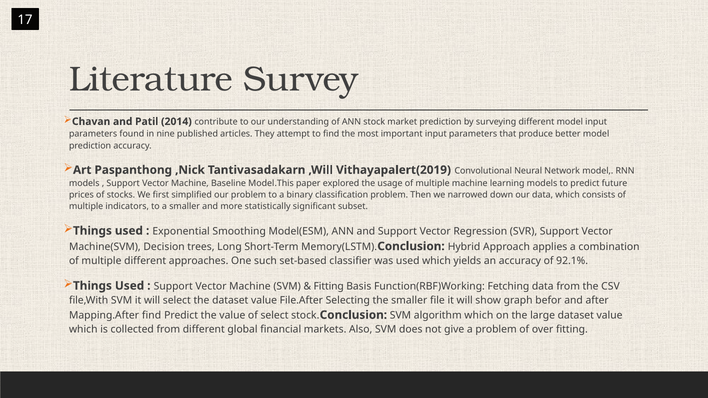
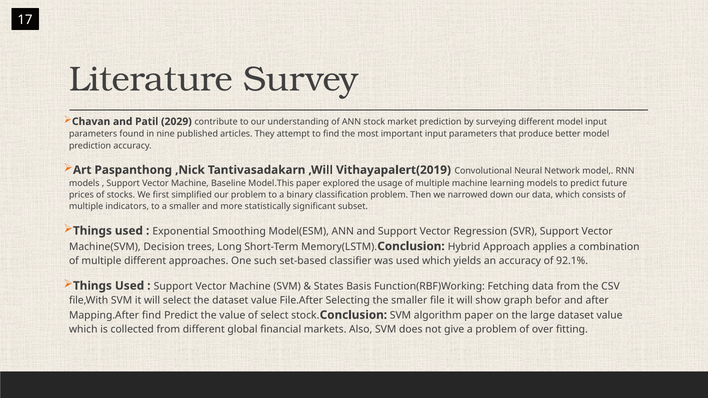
2014: 2014 -> 2029 (176, 122)
Fitting: Fitting -> States (329, 286)
algorithm which: which -> paper (479, 316)
